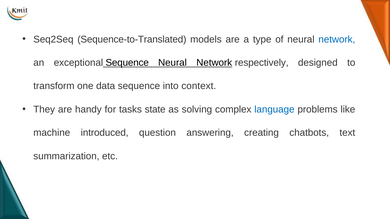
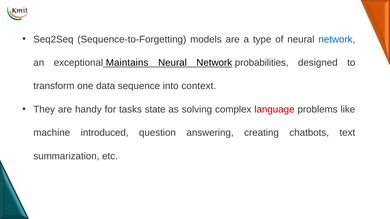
Sequence-to-Translated: Sequence-to-Translated -> Sequence-to-Forgetting (132, 39)
exceptional Sequence: Sequence -> Maintains (127, 63)
respectively: respectively -> probabilities (262, 63)
language colour: blue -> red (274, 110)
